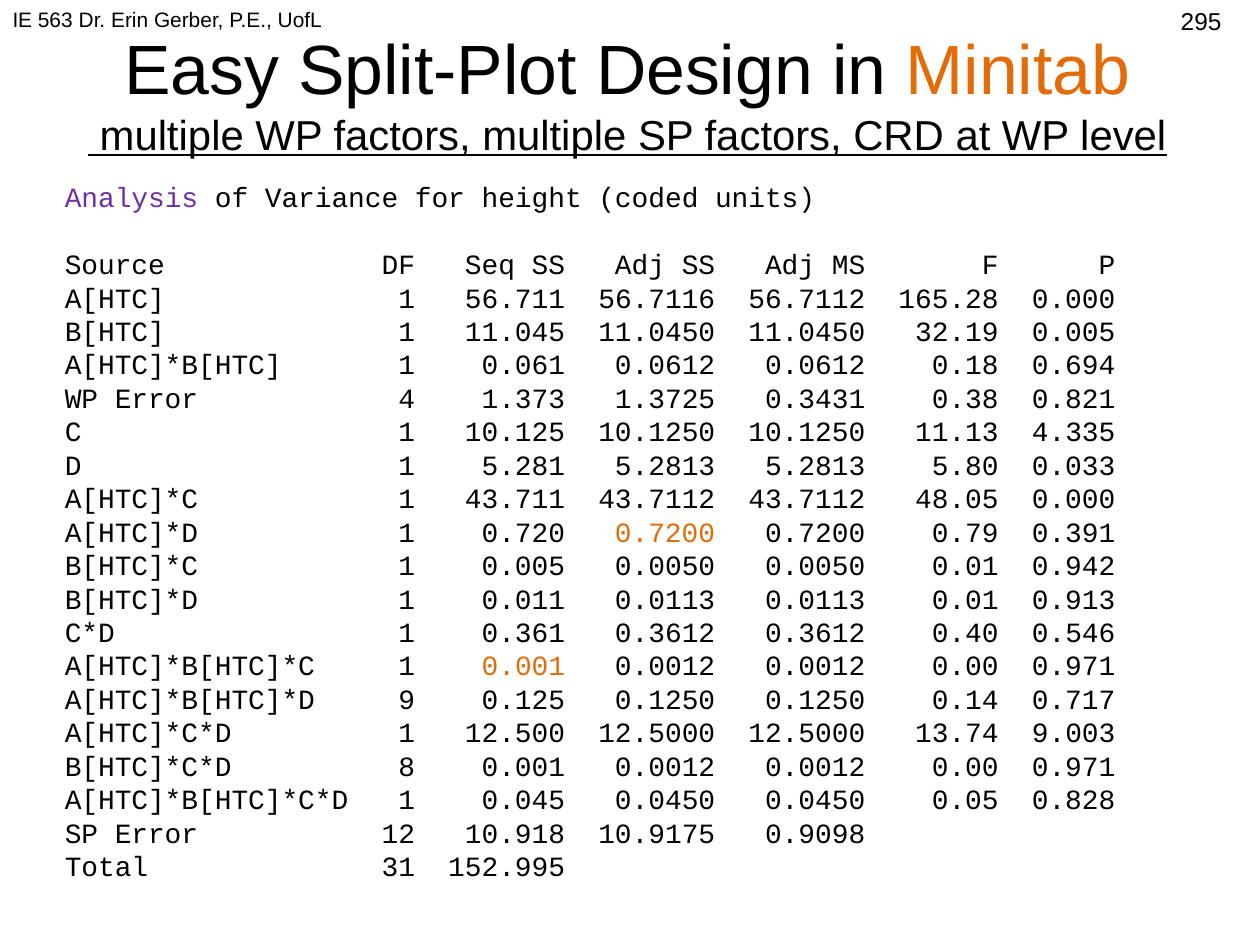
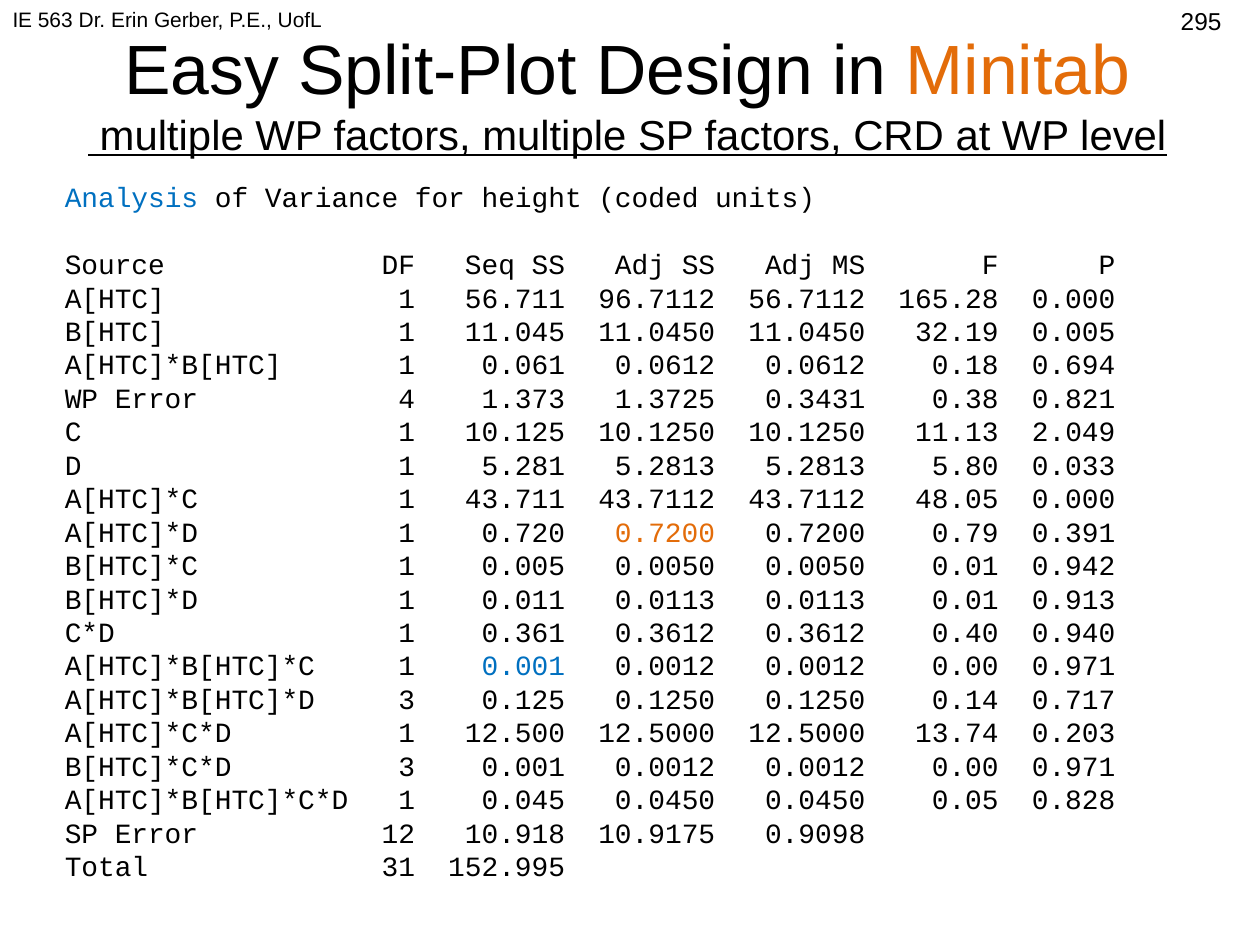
Analysis colour: purple -> blue (132, 199)
56.7116: 56.7116 -> 96.7112 (657, 299)
4.335: 4.335 -> 2.049 (1074, 433)
0.546: 0.546 -> 0.940 (1074, 633)
0.001 colour: orange -> blue (523, 667)
9: 9 -> 3 (407, 700)
9.003: 9.003 -> 0.203 (1074, 734)
8: 8 -> 3 (407, 767)
